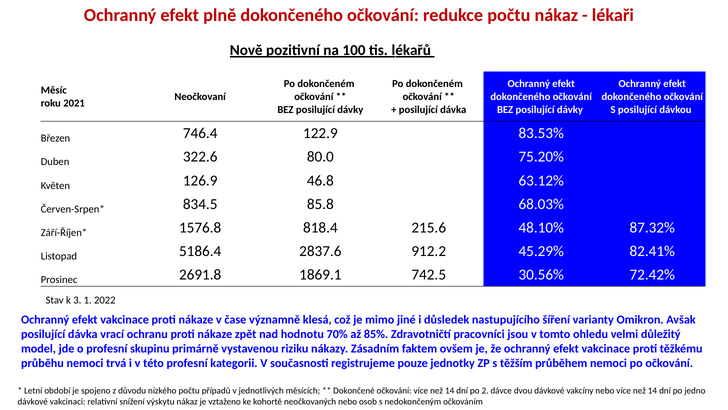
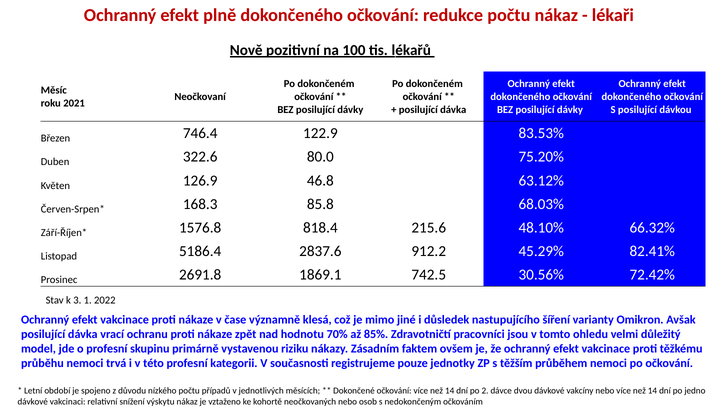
834.5: 834.5 -> 168.3 (200, 204)
87.32%: 87.32% -> 66.32% (652, 227)
